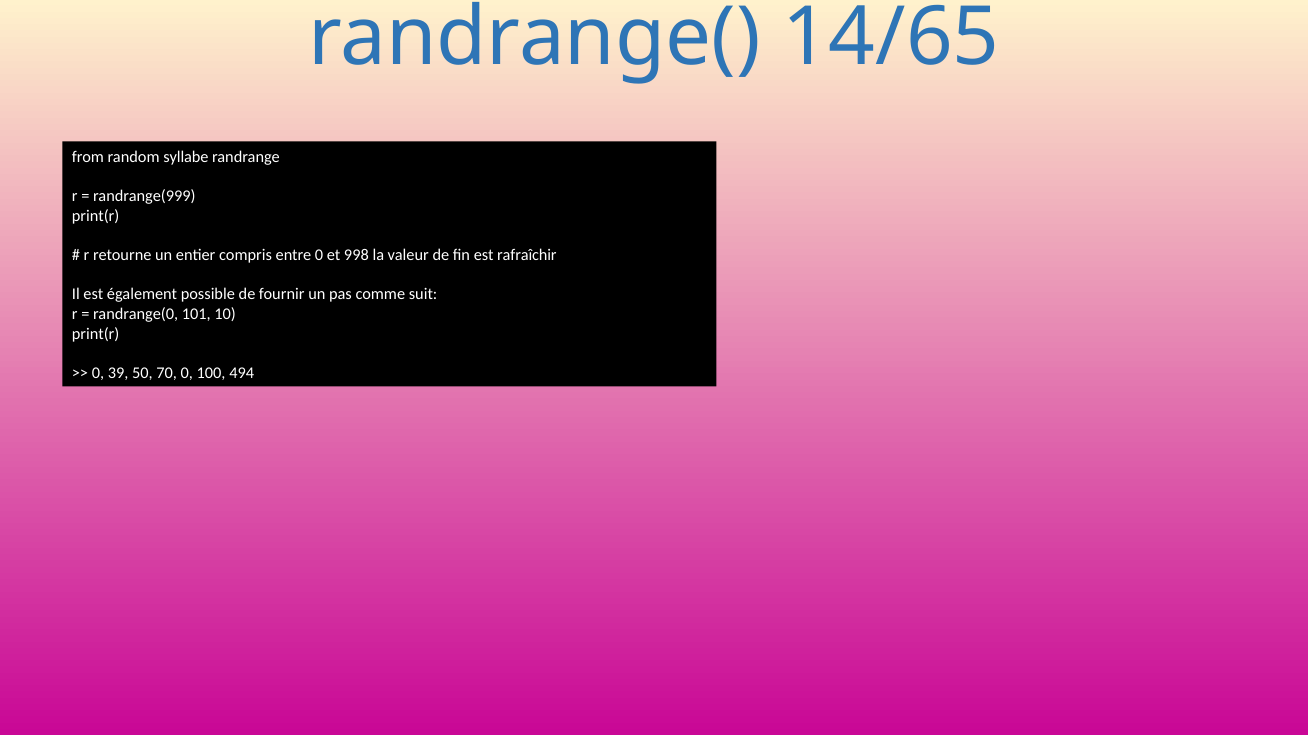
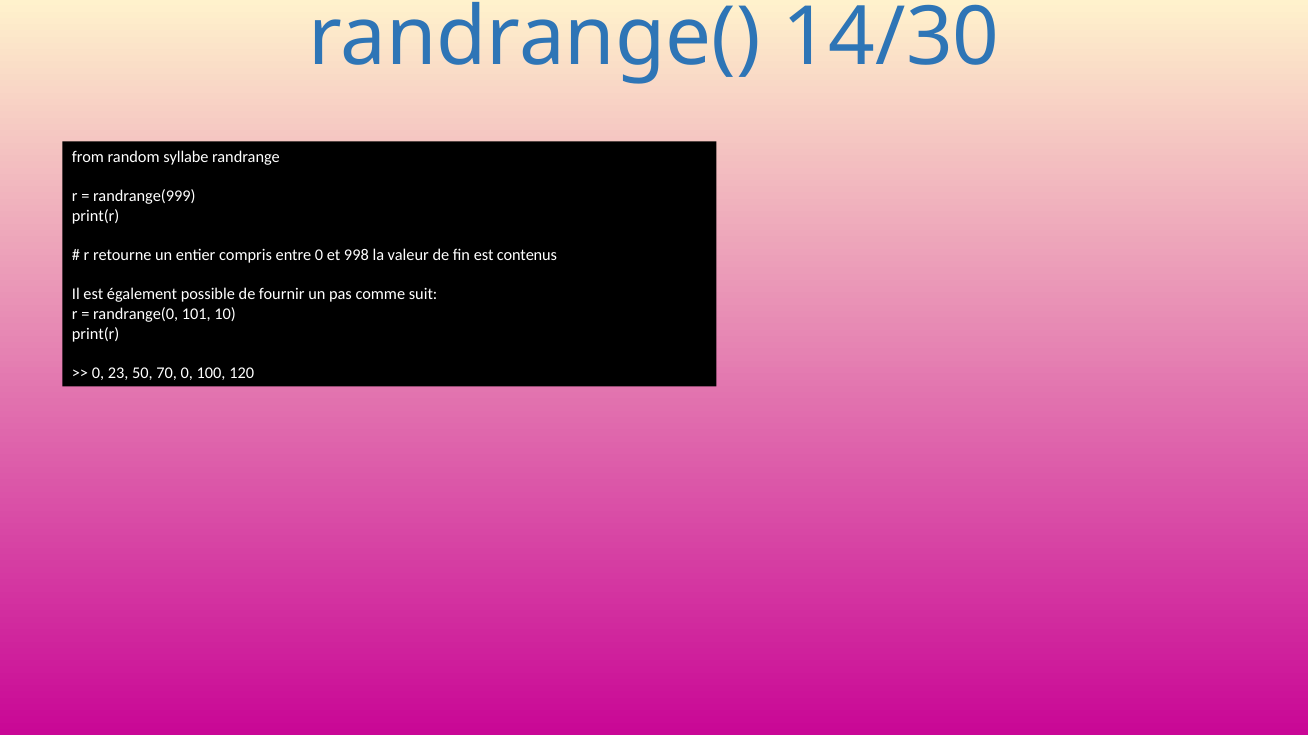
14/65: 14/65 -> 14/30 (891, 37)
rafraîchir: rafraîchir -> contenus (527, 255)
39: 39 -> 23 (118, 373)
494: 494 -> 120 (242, 373)
